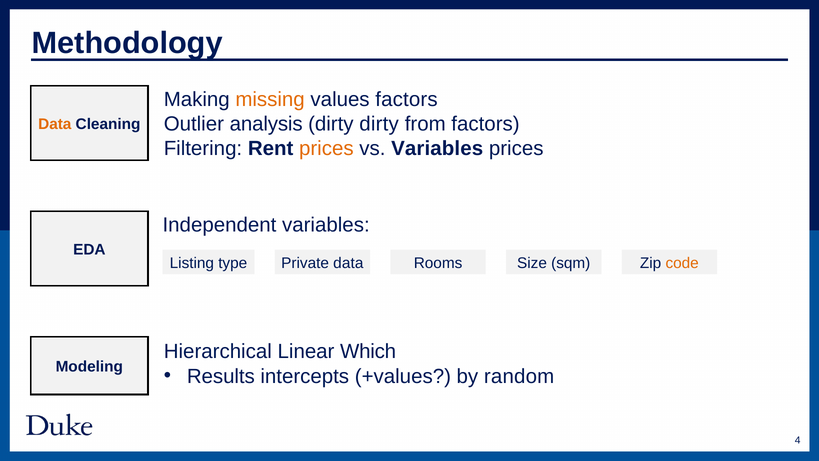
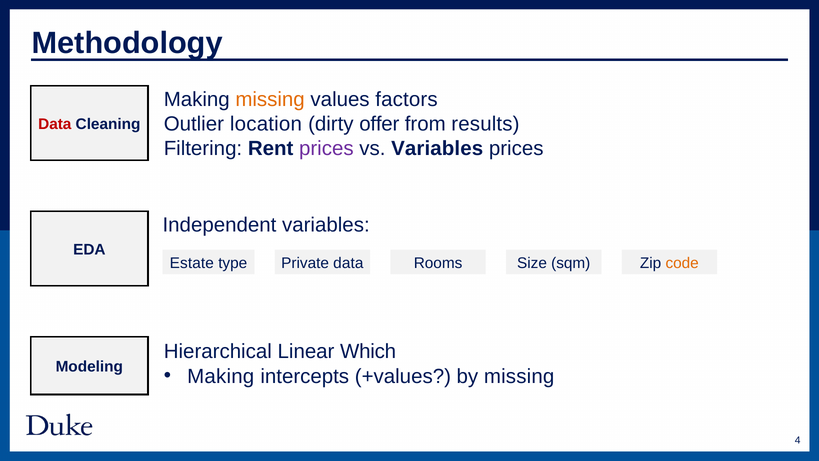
analysis: analysis -> location (266, 124)
dirty dirty: dirty -> offer (379, 124)
from factors: factors -> results (485, 124)
Data colour: orange -> red (55, 124)
prices colour: orange -> purple (326, 149)
Listing: Listing -> Estate (192, 263)
Results: Results -> Making (221, 376)
by random: random -> missing (519, 376)
